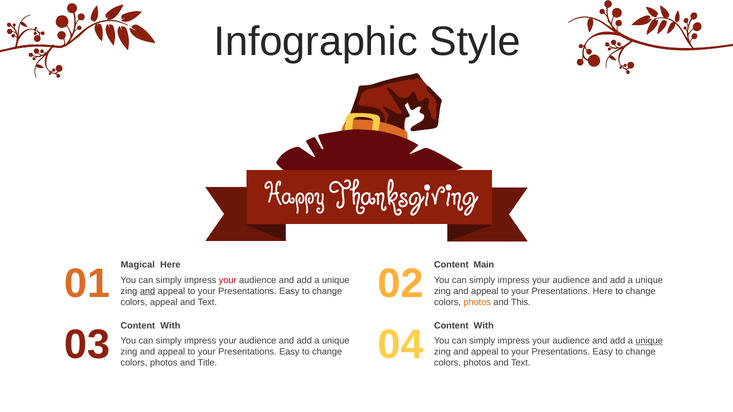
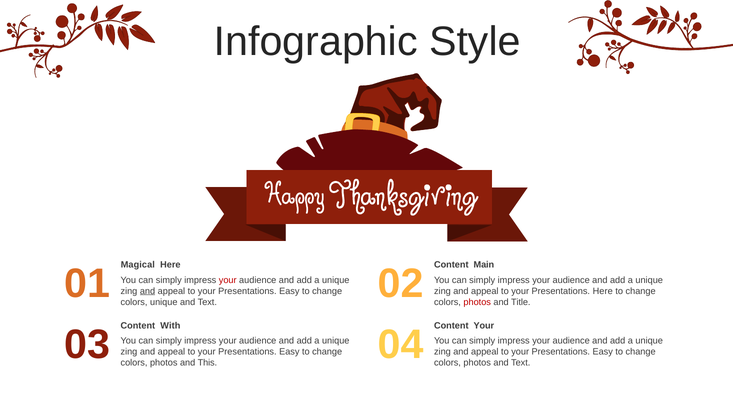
colors appeal: appeal -> unique (164, 302)
photos colour: orange -> red (477, 302)
This: This -> Title (521, 302)
With: With -> Your (484, 326)
unique underline: present -> none (649, 341)
Title: Title -> This (207, 363)
